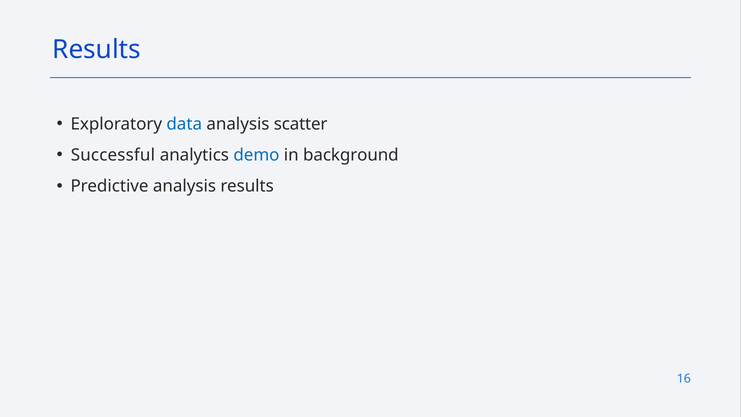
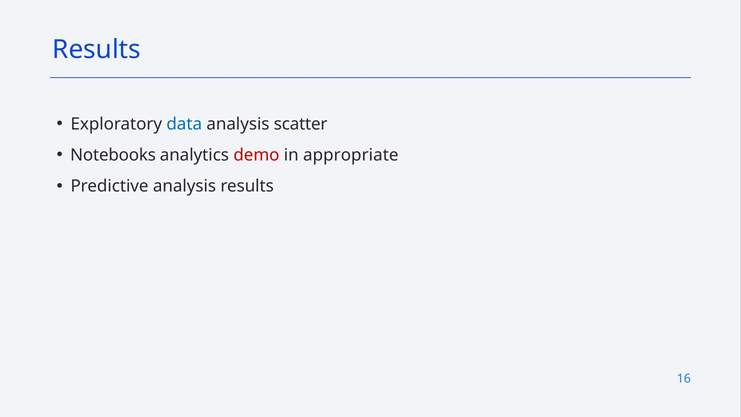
Successful: Successful -> Notebooks (113, 155)
demo colour: blue -> red (256, 155)
background: background -> appropriate (351, 155)
